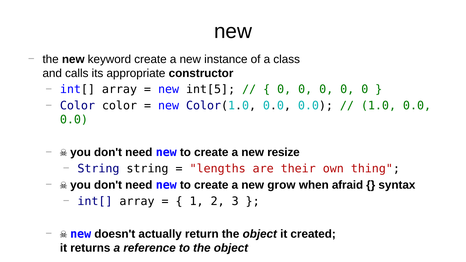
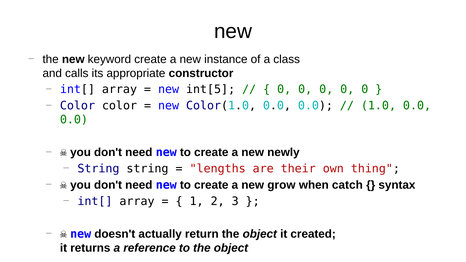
resize: resize -> newly (283, 152)
afraid: afraid -> catch (347, 185)
